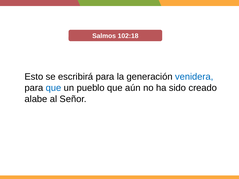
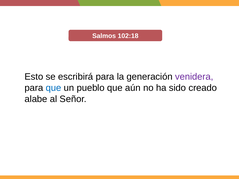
venidera colour: blue -> purple (194, 77)
